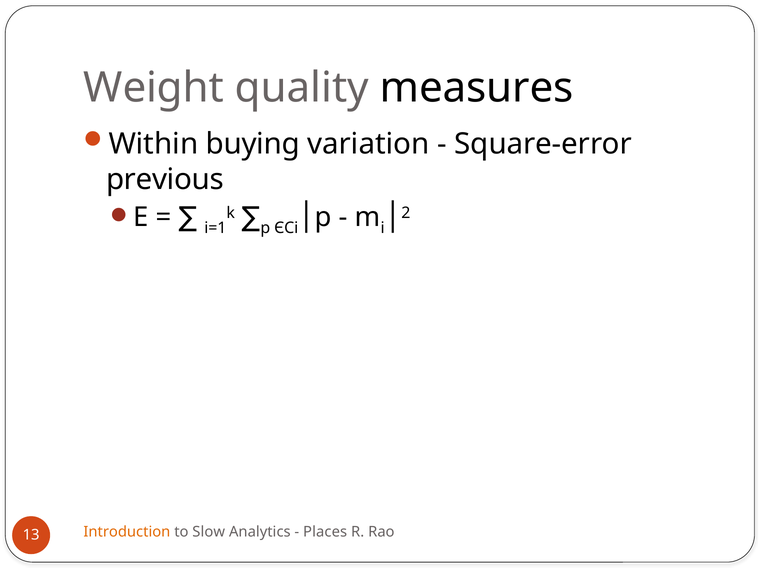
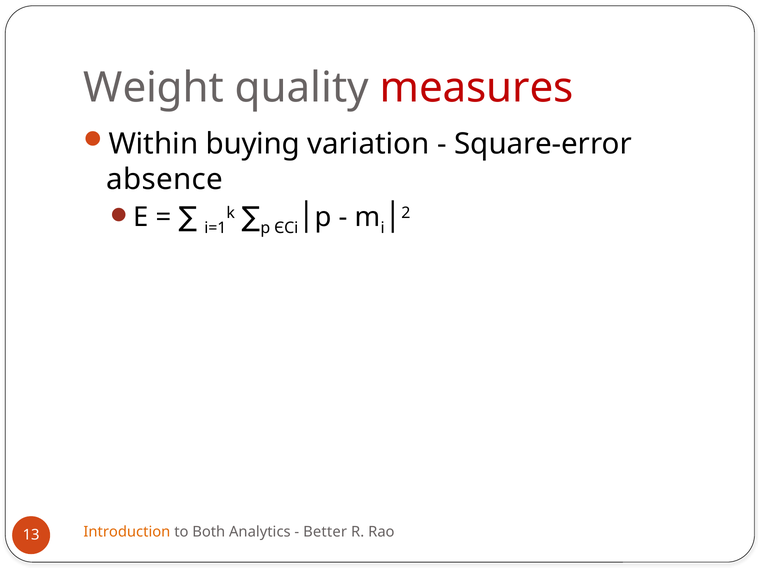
measures colour: black -> red (477, 88)
previous: previous -> absence (165, 179)
Slow: Slow -> Both (209, 532)
Places: Places -> Better (325, 532)
